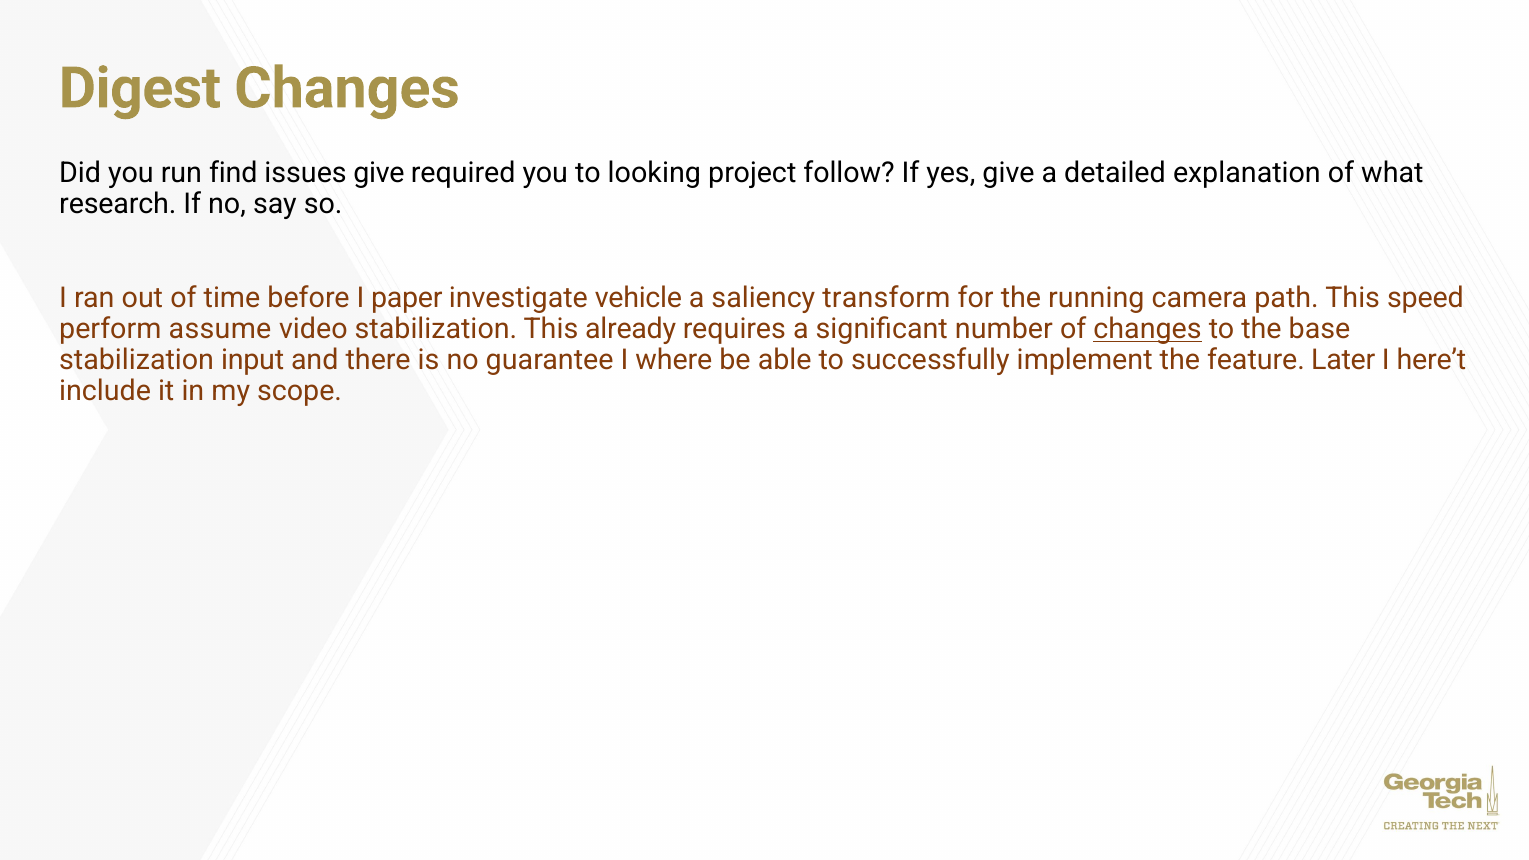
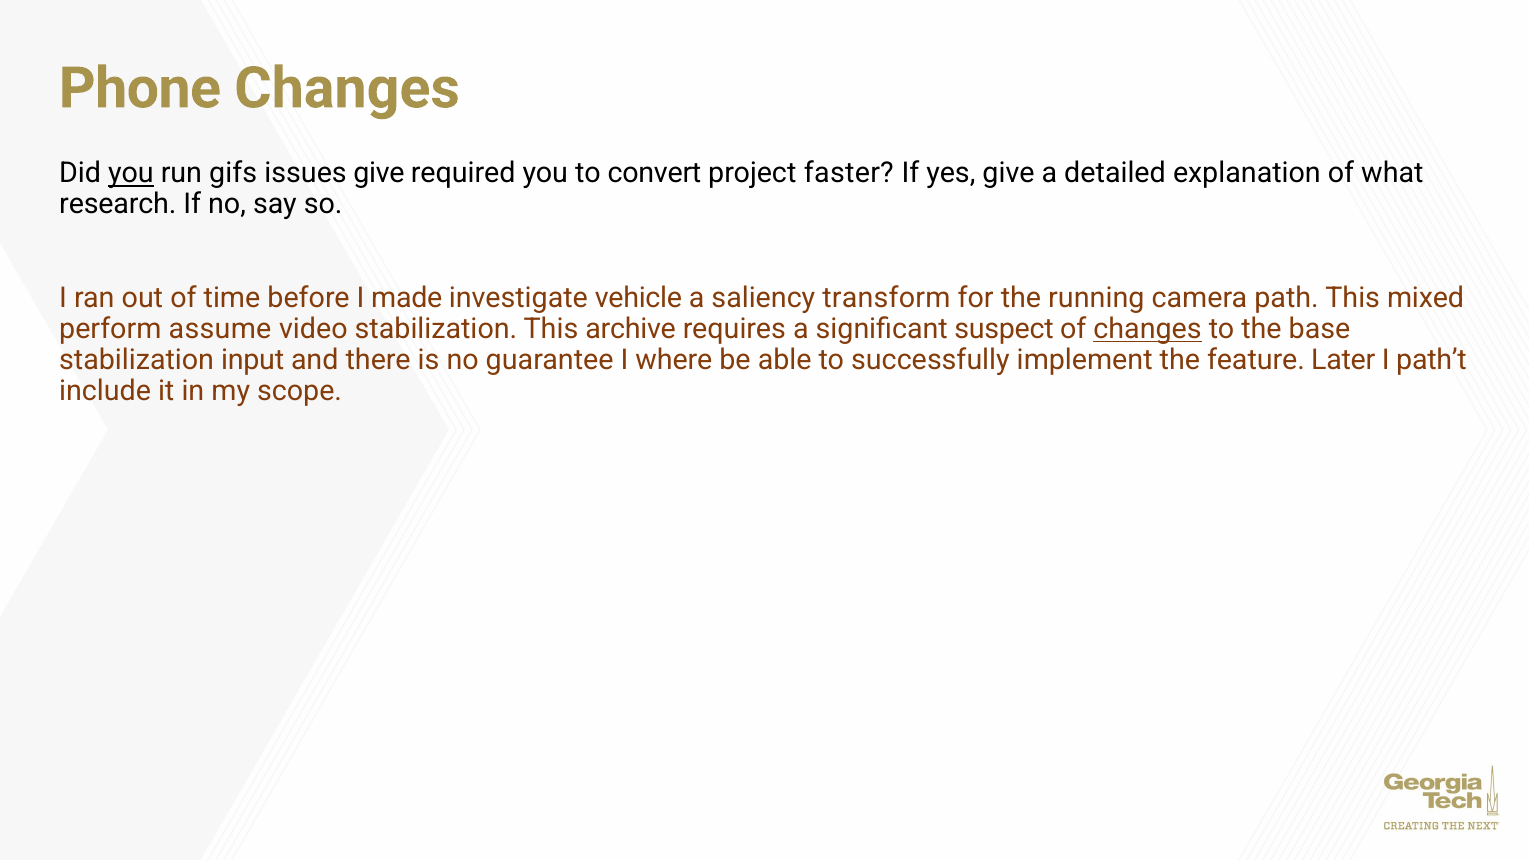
Digest: Digest -> Phone (140, 88)
you underline: none -> present (131, 173)
find: find -> gifs (233, 173)
looking: looking -> convert (654, 173)
follow: follow -> faster (849, 173)
paper: paper -> made (407, 298)
speed: speed -> mixed (1425, 298)
already: already -> archive (631, 329)
number: number -> suspect (1004, 329)
here’t: here’t -> path’t (1431, 360)
